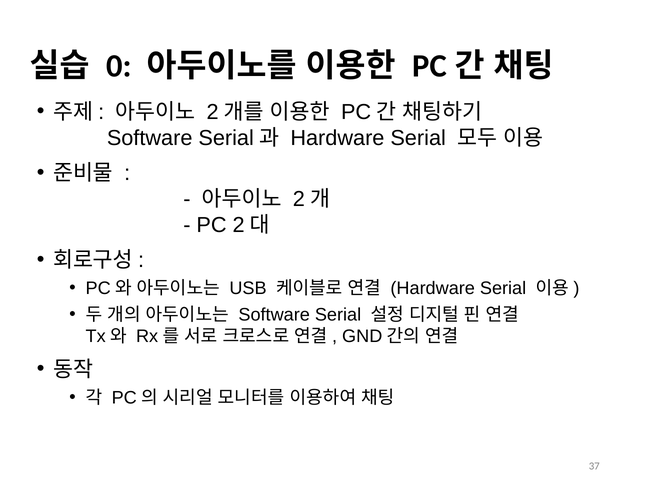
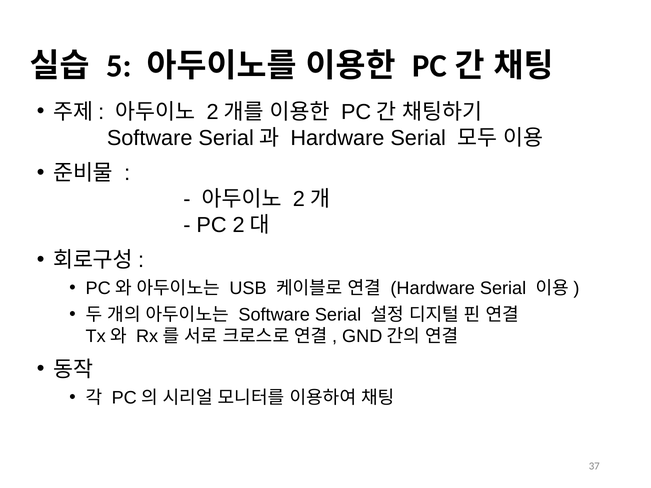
0: 0 -> 5 (119, 66)
